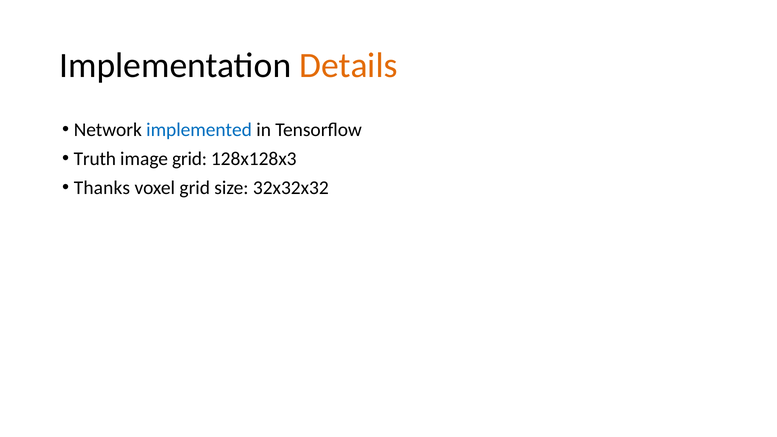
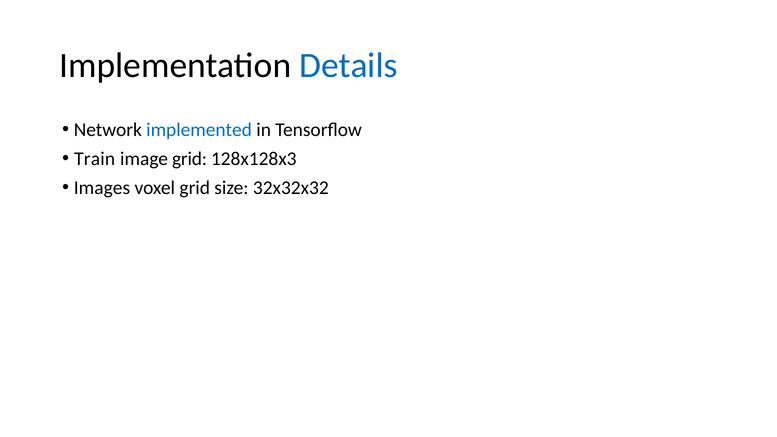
Details colour: orange -> blue (348, 65)
Truth: Truth -> Train (95, 159)
Thanks: Thanks -> Images (102, 188)
